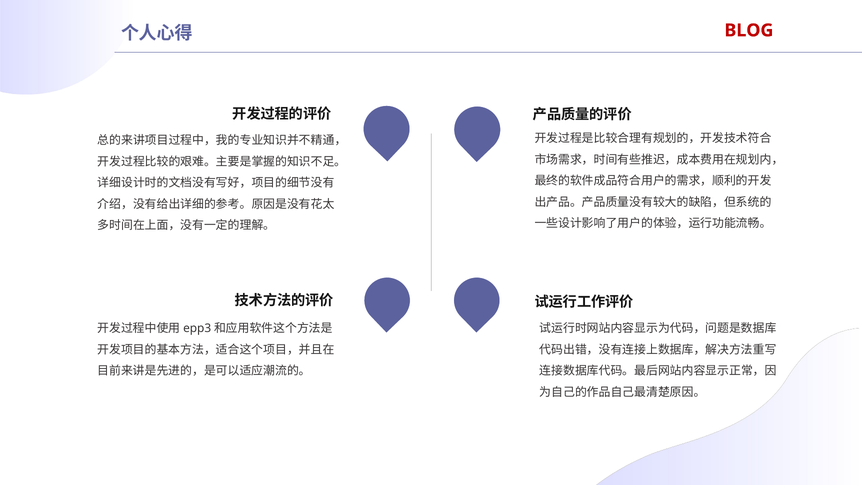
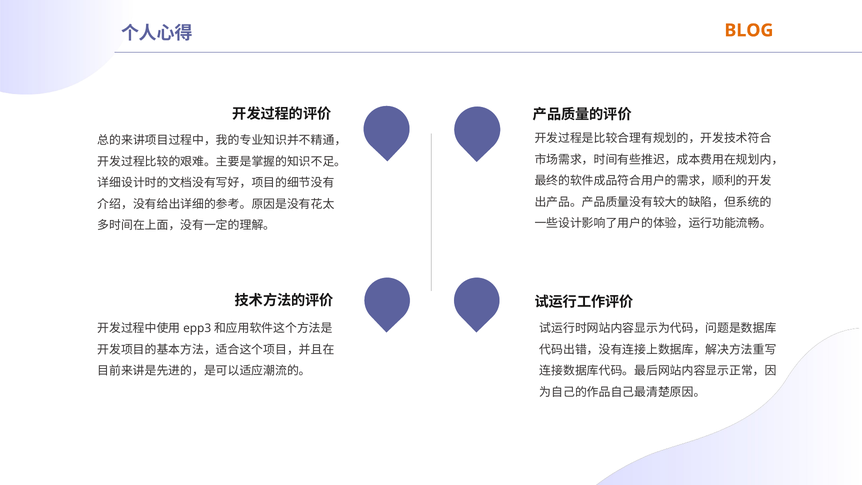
BLOG colour: red -> orange (749, 30)
